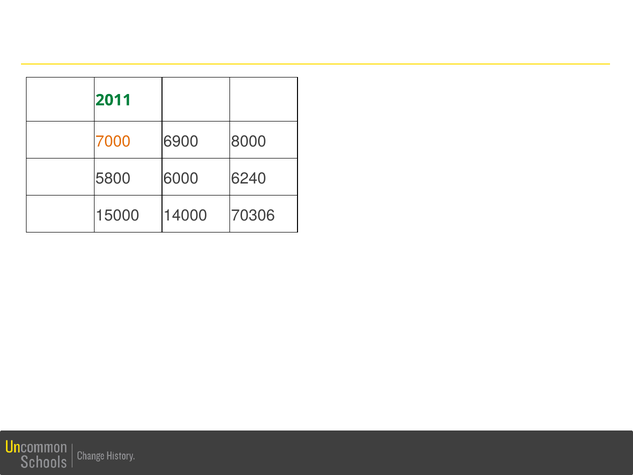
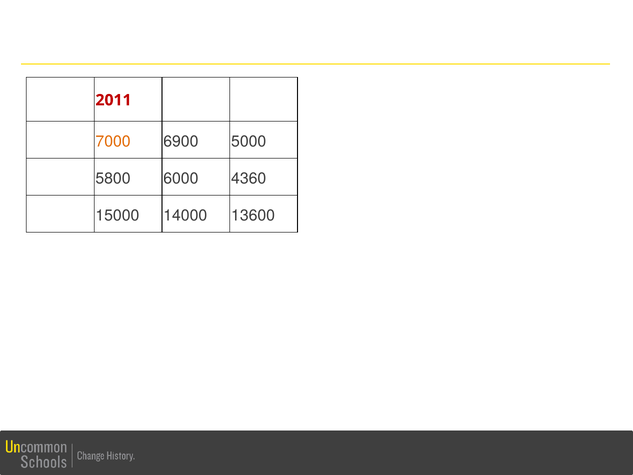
2011 colour: green -> red (114, 100)
8000: 8000 -> 5000 (249, 141)
6240: 6240 -> 4360 (249, 178)
70306: 70306 -> 13600 (253, 215)
